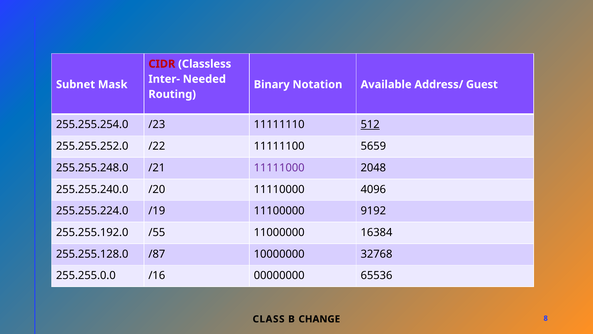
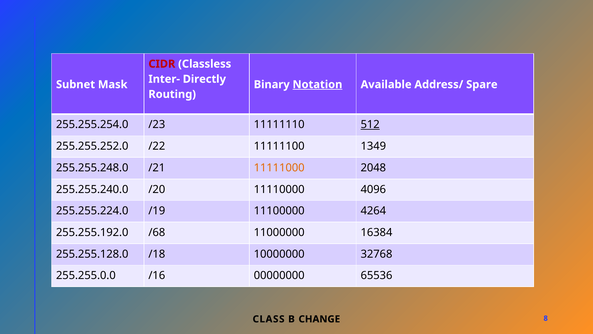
Needed: Needed -> Directly (204, 79)
Notation underline: none -> present (317, 84)
Guest: Guest -> Spare (482, 84)
5659: 5659 -> 1349 (373, 146)
11111000 colour: purple -> orange (279, 168)
9192: 9192 -> 4264 (373, 211)
/55: /55 -> /68 (157, 232)
/87: /87 -> /18 (157, 254)
